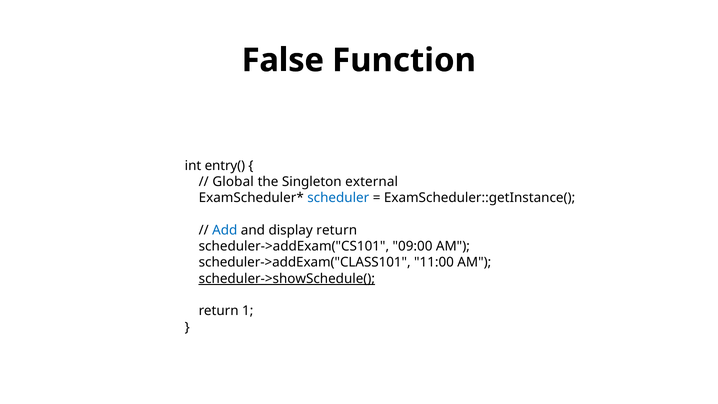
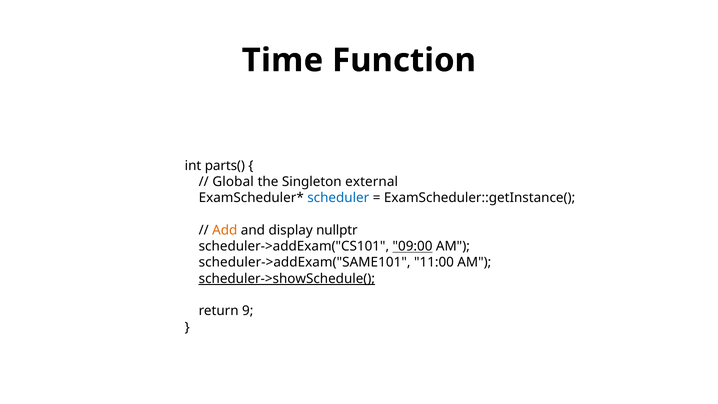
False: False -> Time (282, 60)
entry(: entry( -> parts( (225, 166)
Add colour: blue -> orange (225, 230)
display return: return -> nullptr (337, 230)
09:00 underline: none -> present (413, 246)
scheduler->addExam("CLASS101: scheduler->addExam("CLASS101 -> scheduler->addExam("SAME101 (305, 262)
1: 1 -> 9 (248, 311)
